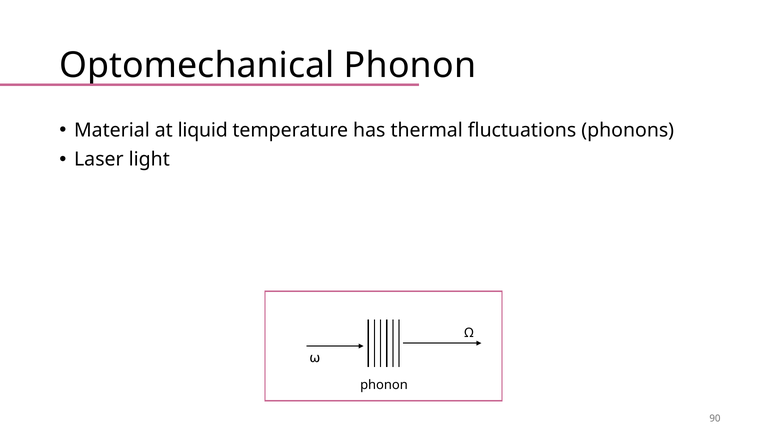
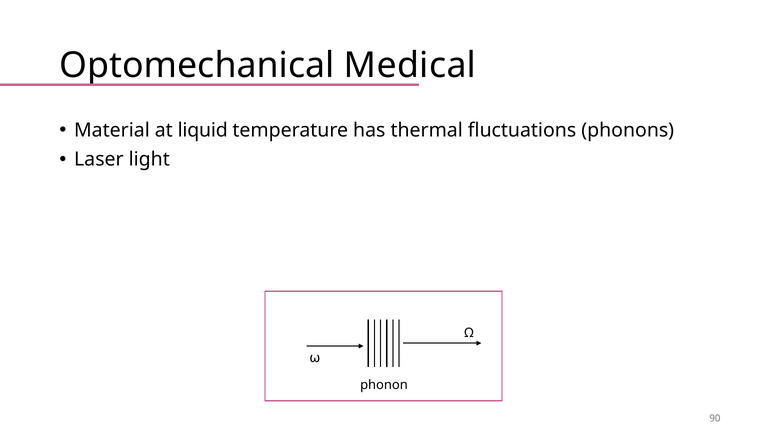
Phonon: Phonon -> Medical (410, 66)
